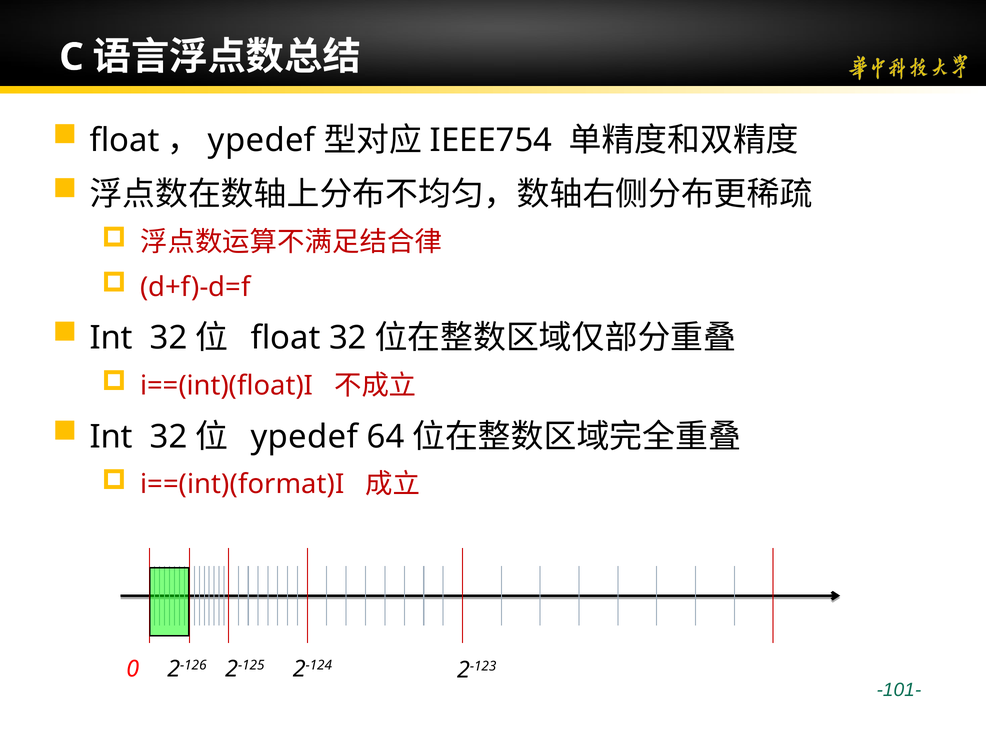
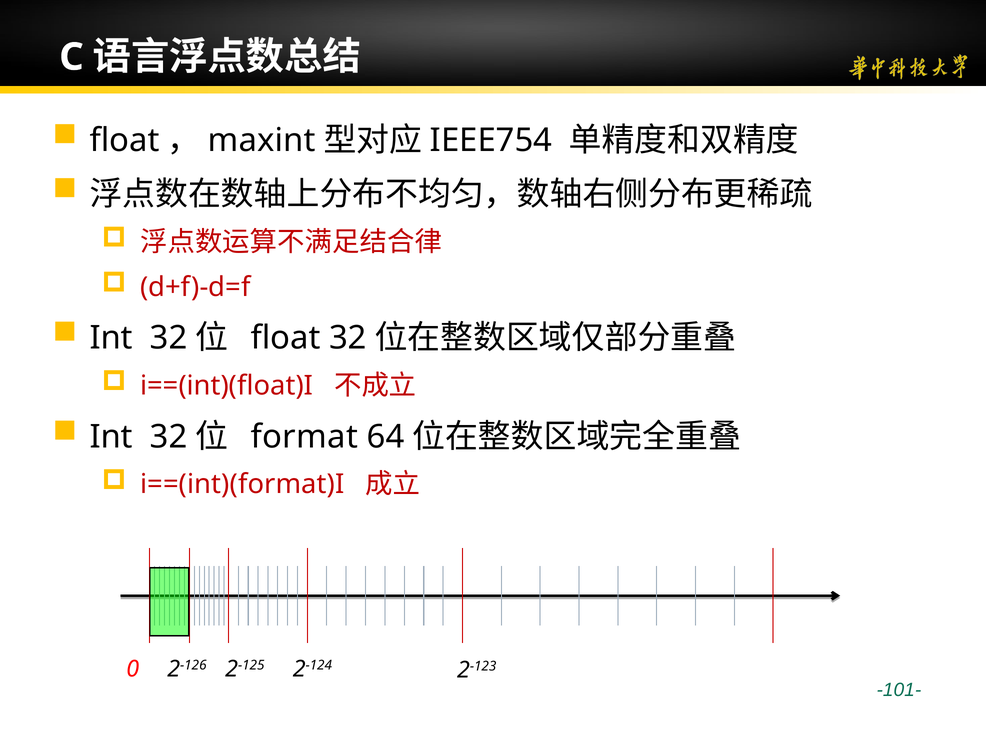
ypedef: ypedef -> maxint (262, 141)
ypedef: ypedef -> format (304, 437)
